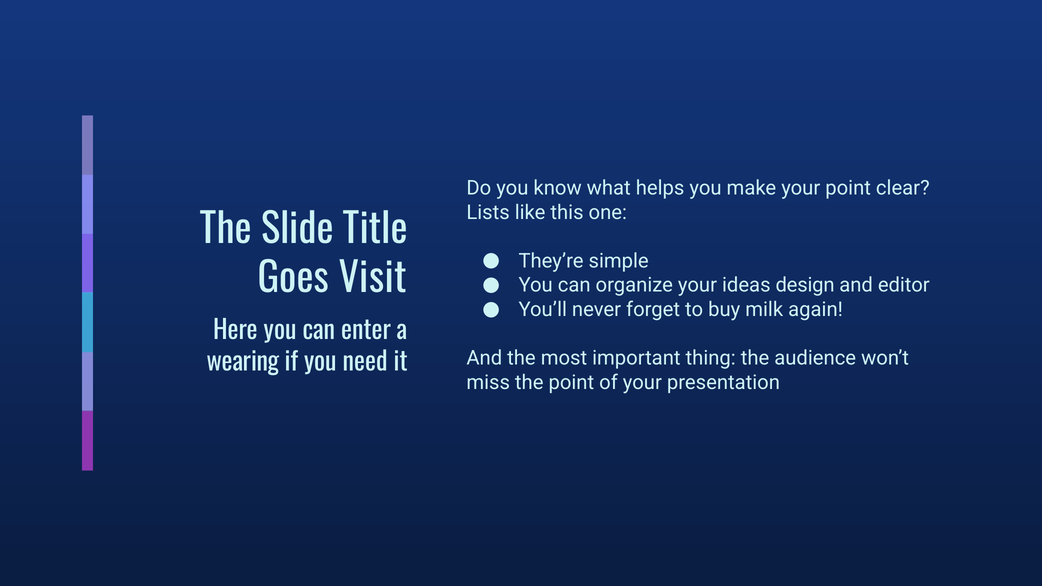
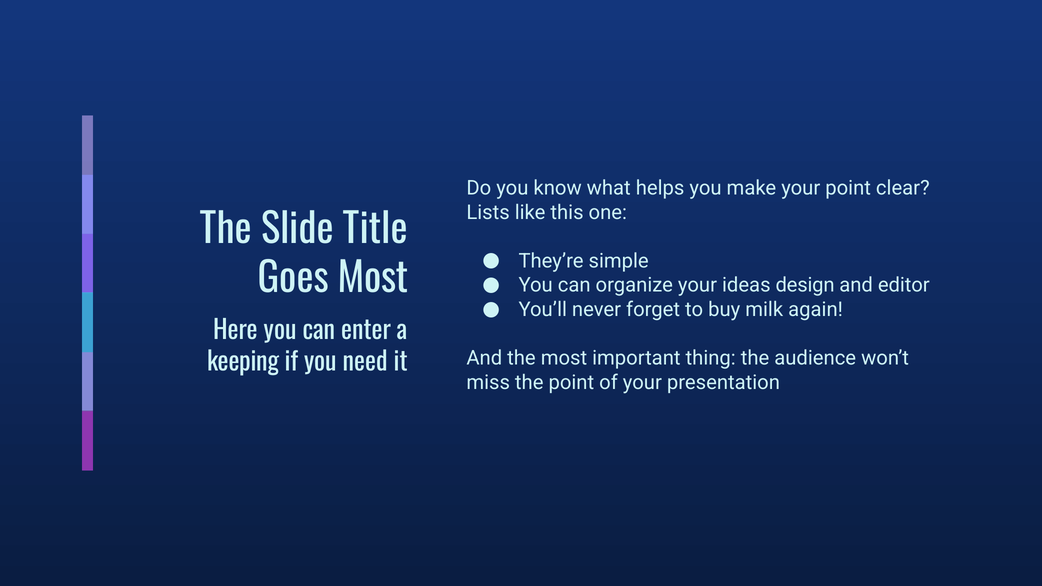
Goes Visit: Visit -> Most (373, 279)
wearing: wearing -> keeping (243, 362)
